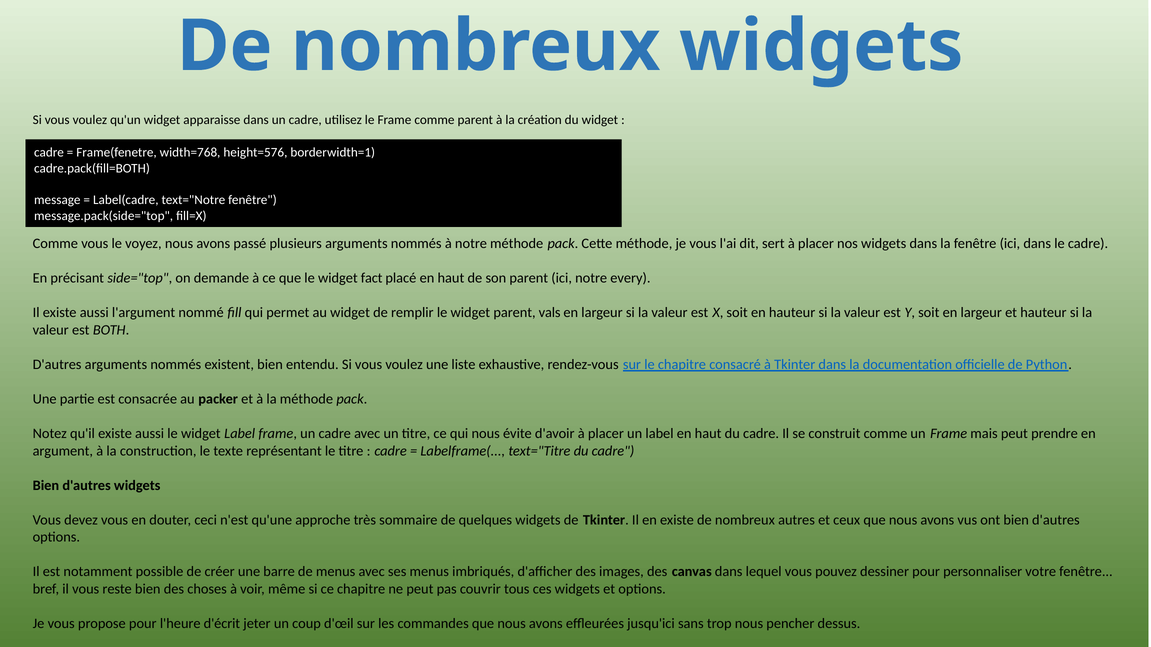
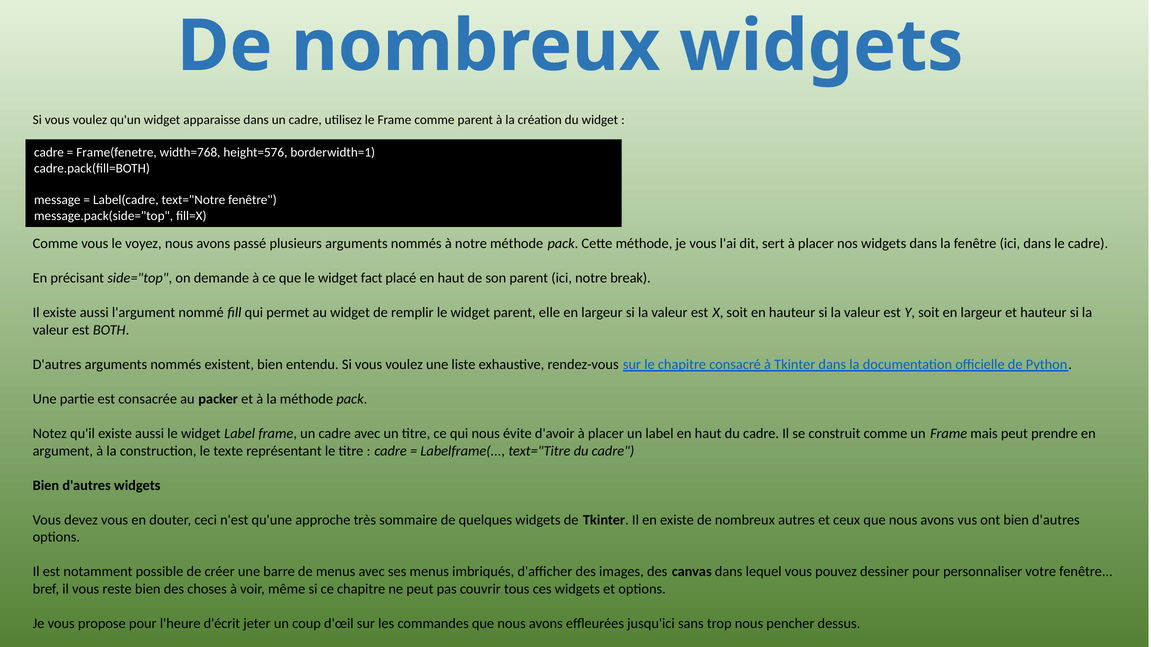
every: every -> break (630, 278)
vals: vals -> elle (549, 313)
